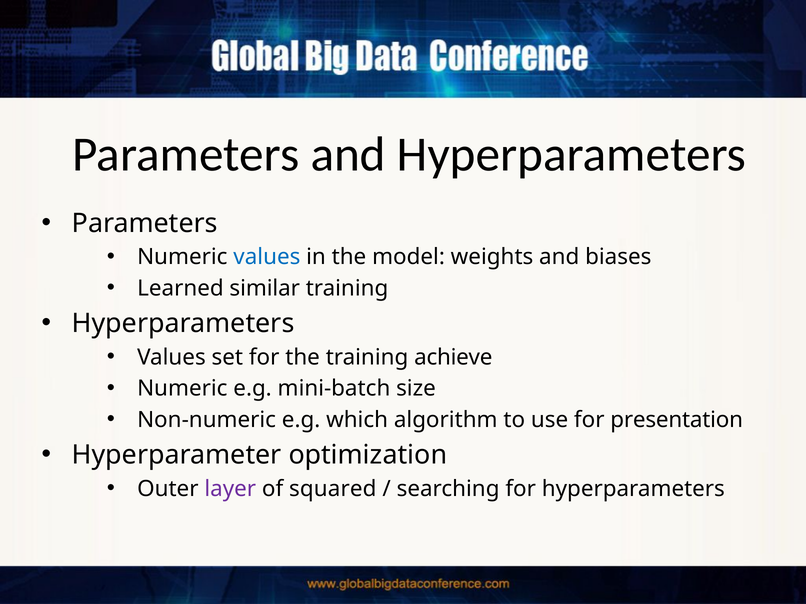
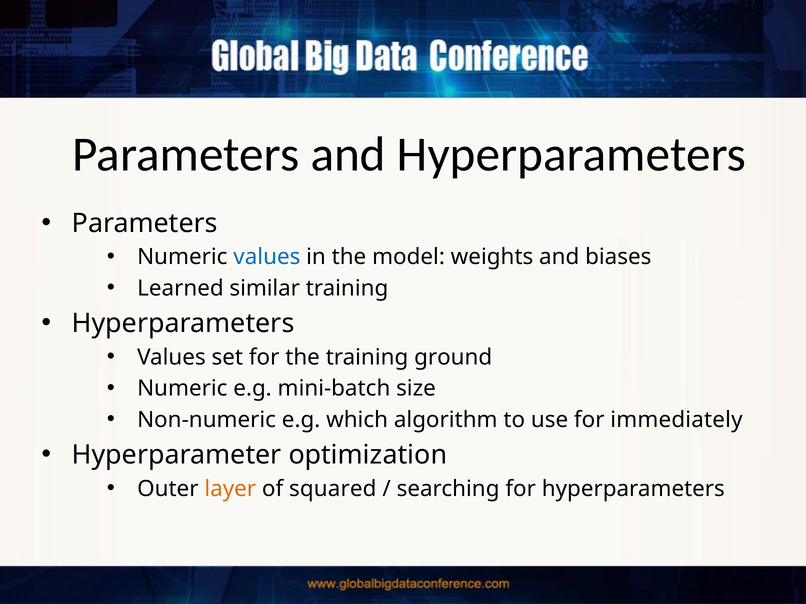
achieve: achieve -> ground (453, 357)
presentation: presentation -> immediately (676, 420)
layer colour: purple -> orange (230, 489)
